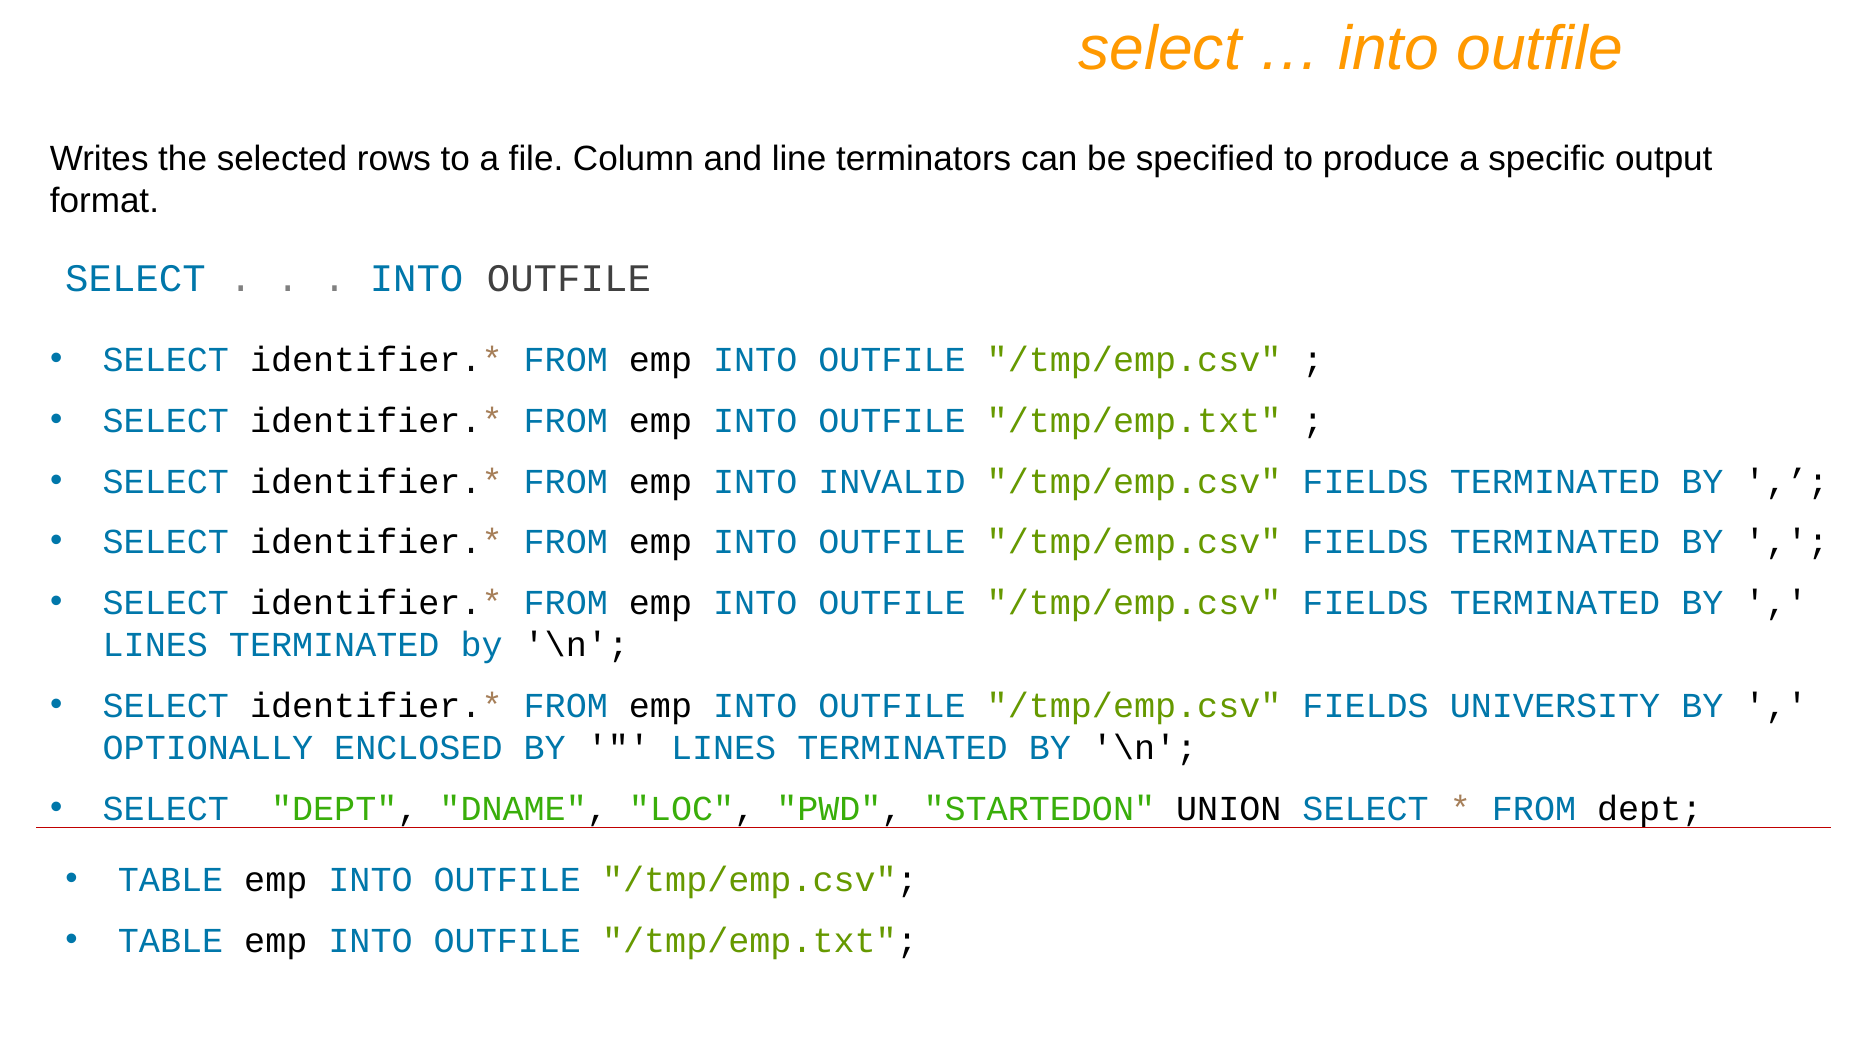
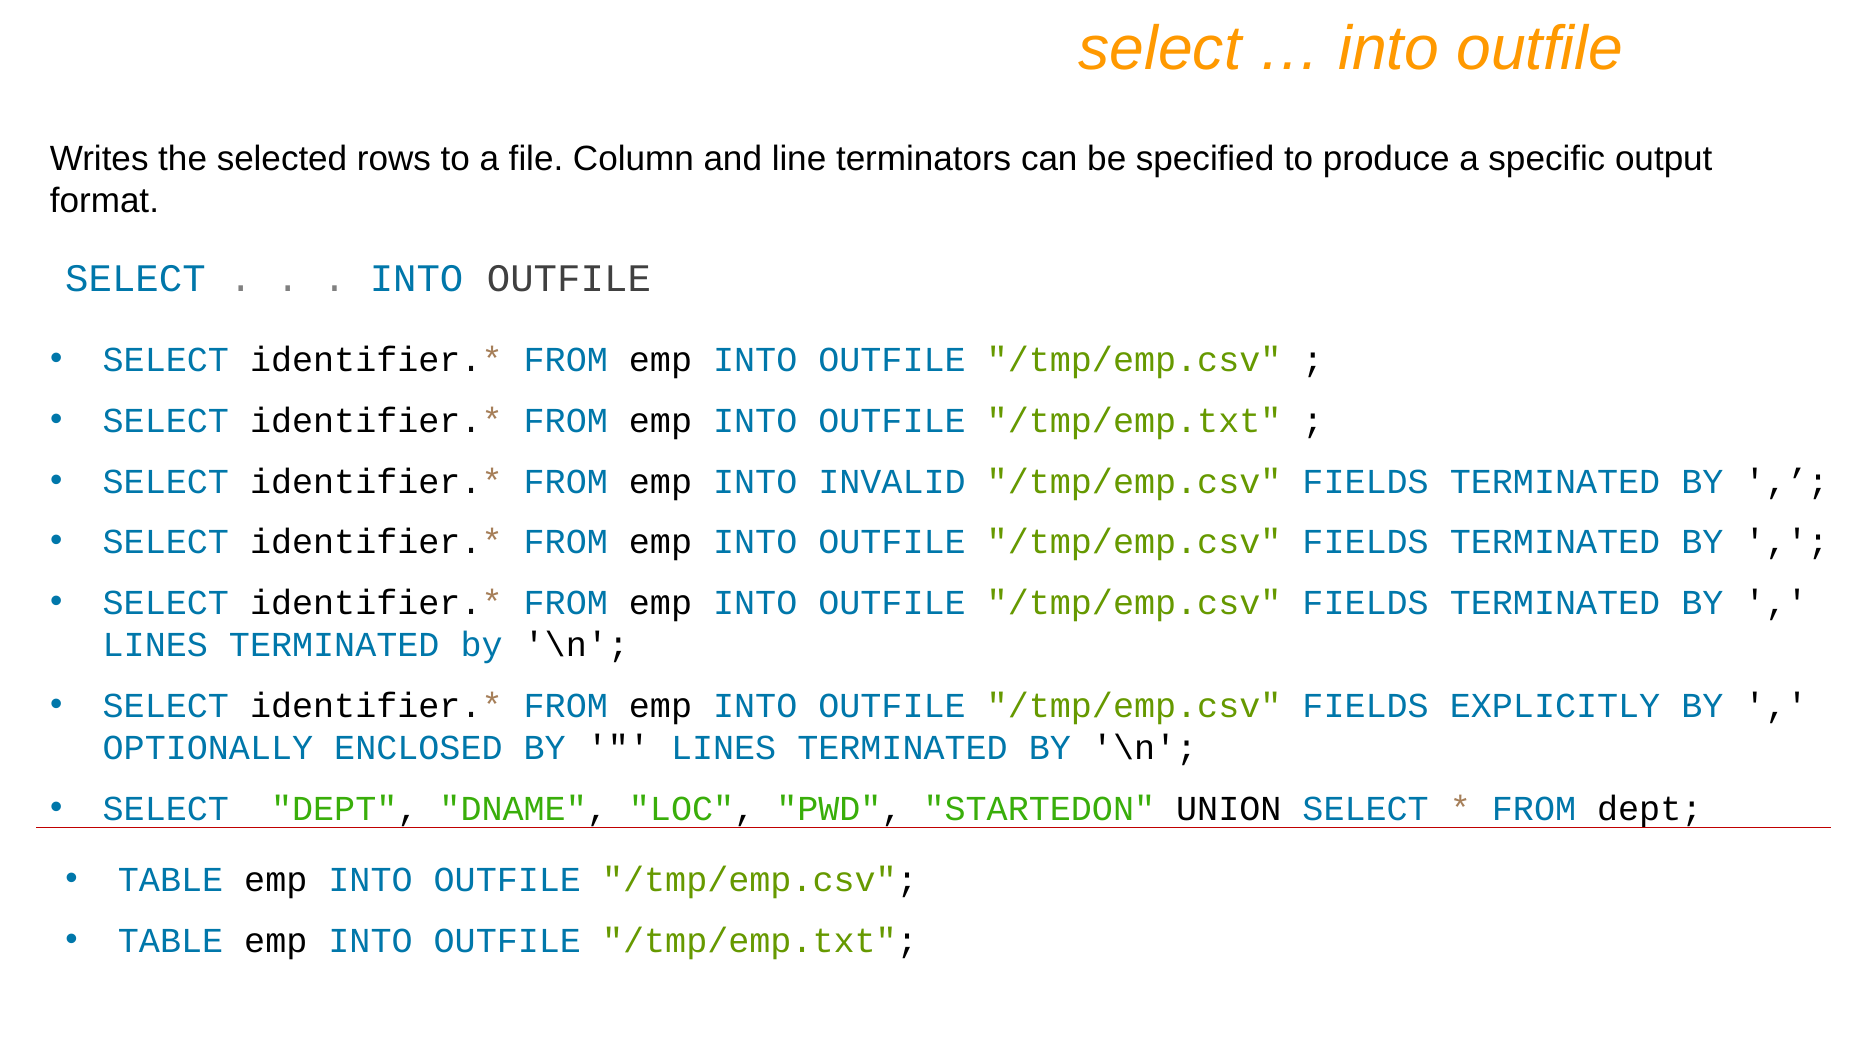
UNIVERSITY: UNIVERSITY -> EXPLICITLY (1555, 706)
